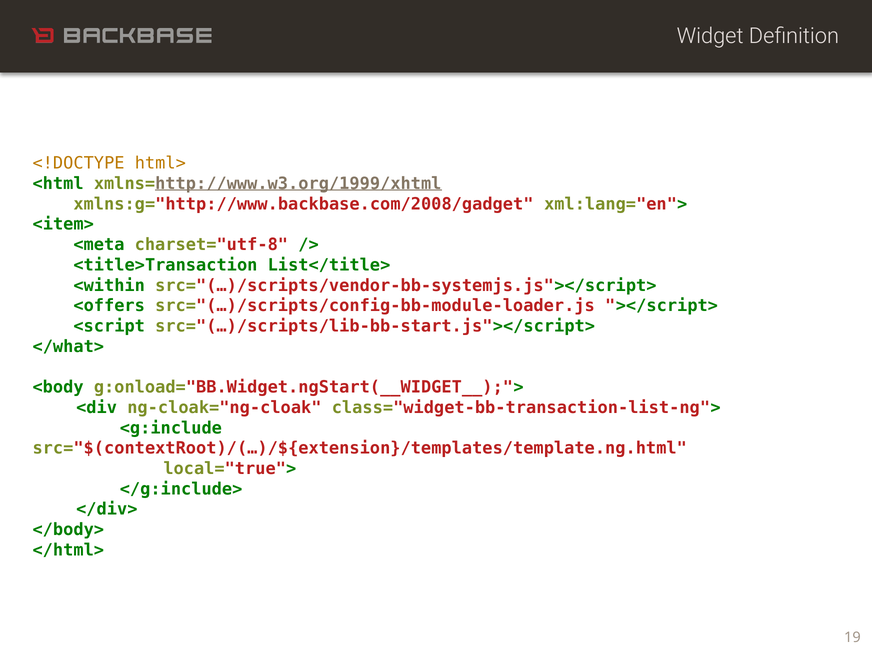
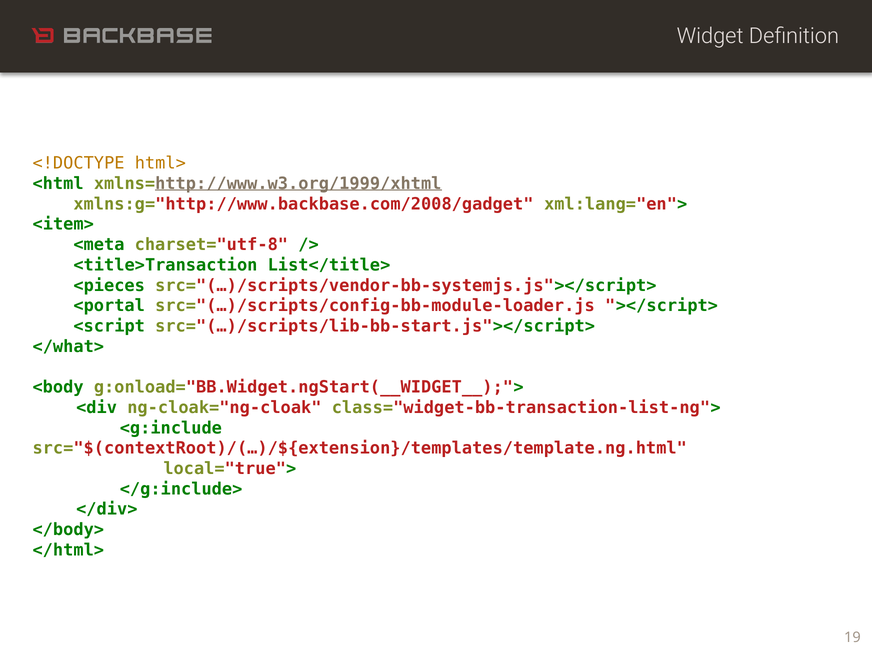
<within: <within -> <pieces (109, 285)
<offers: <offers -> <portal (109, 306)
